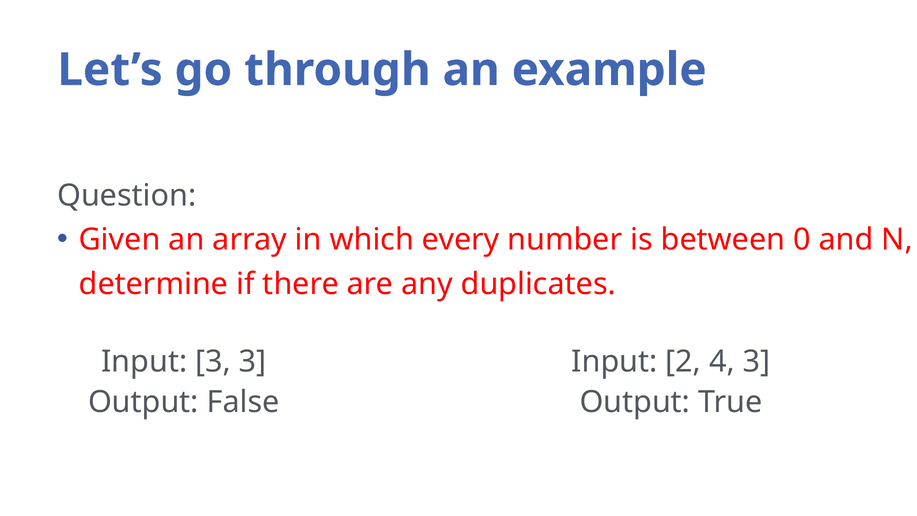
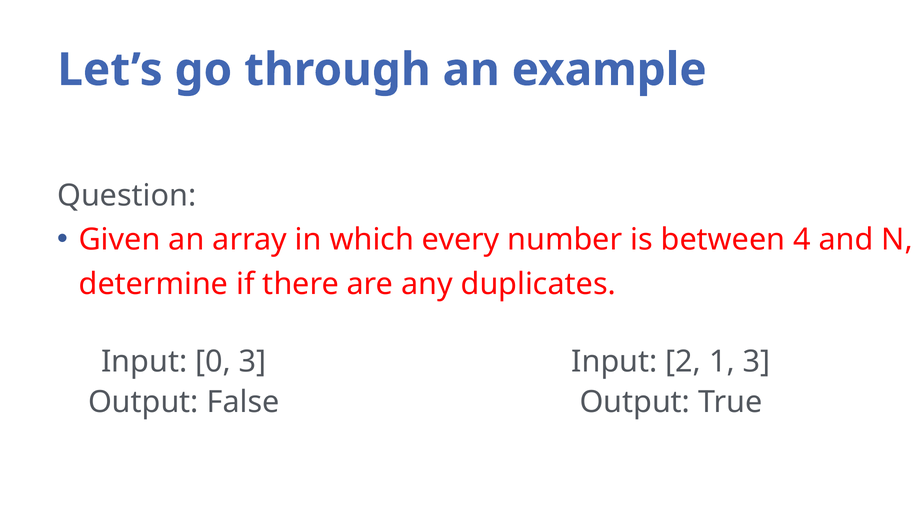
0: 0 -> 4 (802, 240)
Input 3: 3 -> 0 (213, 362)
4: 4 -> 1 (722, 362)
